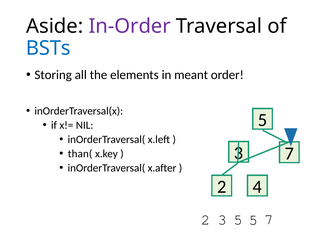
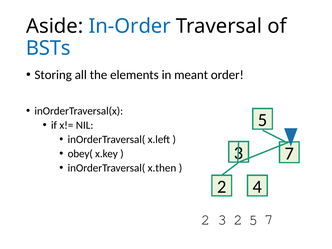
In-Order colour: purple -> blue (130, 26)
than(: than( -> obey( (80, 154)
x.after: x.after -> x.then (162, 168)
2 3 5: 5 -> 2 (238, 220)
